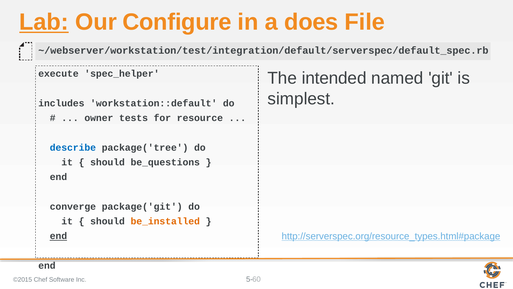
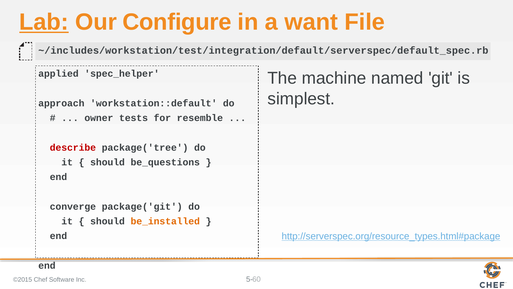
does: does -> want (311, 22)
~/webserver/workstation/test/integration/default/serverspec/default_spec.rb: ~/webserver/workstation/test/integration/default/serverspec/default_spec.rb -> ~/includes/workstation/test/integration/default/serverspec/default_spec.rb (263, 50)
execute: execute -> applied (58, 74)
intended: intended -> machine (334, 78)
includes: includes -> approach (61, 103)
resource: resource -> resemble (200, 118)
describe colour: blue -> red (73, 147)
end underline: present -> none (58, 236)
